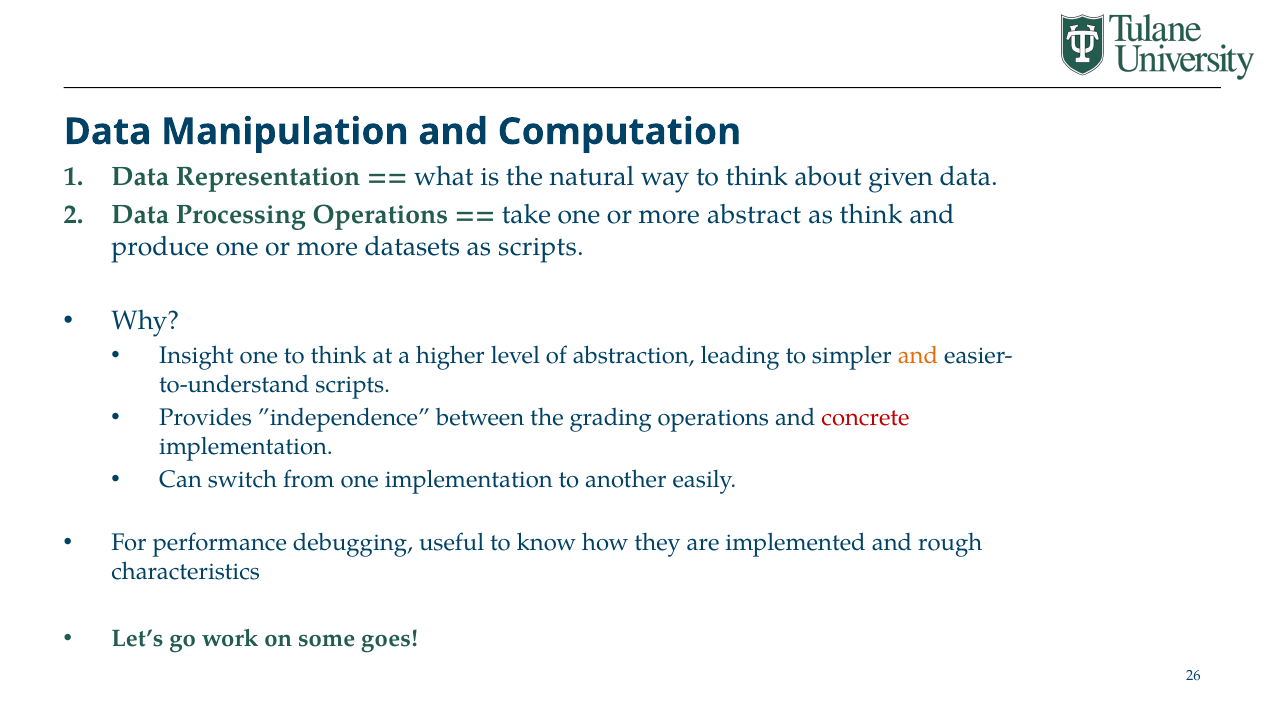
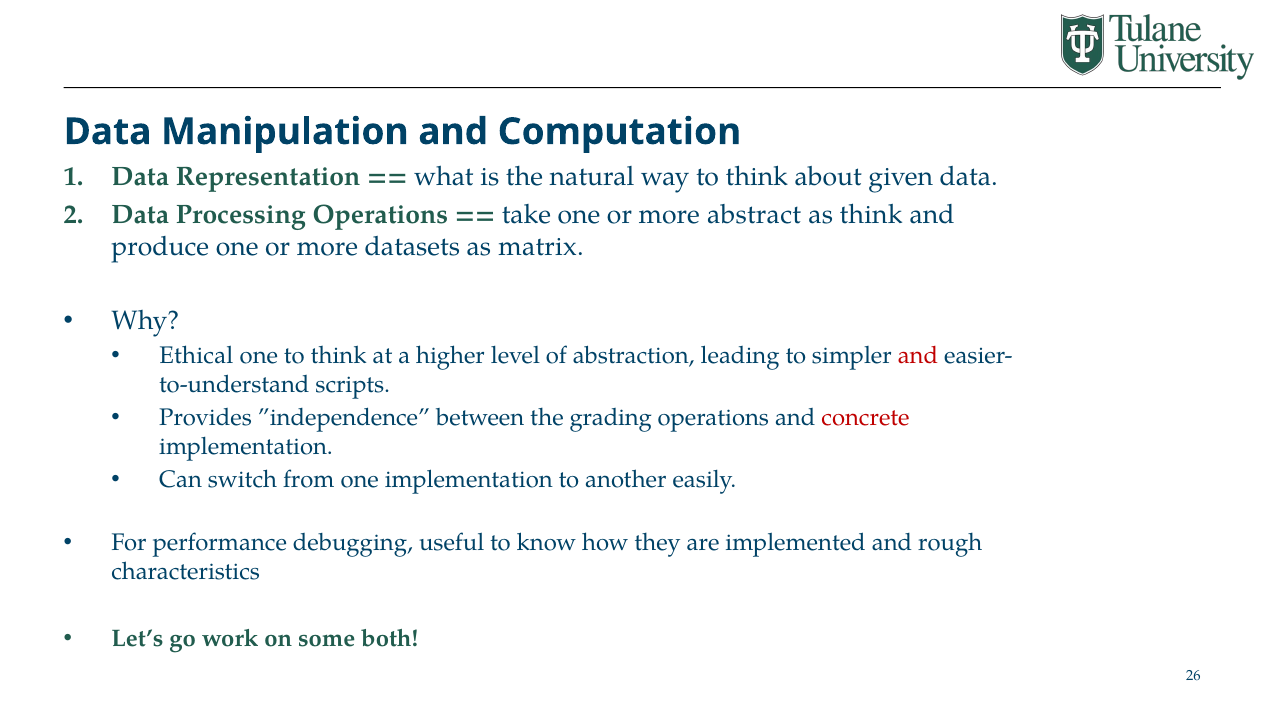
as scripts: scripts -> matrix (541, 246)
Insight: Insight -> Ethical (196, 355)
and colour: orange -> red (918, 355)
goes: goes -> both (390, 638)
